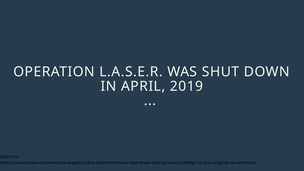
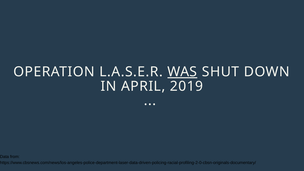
WAS underline: none -> present (182, 72)
